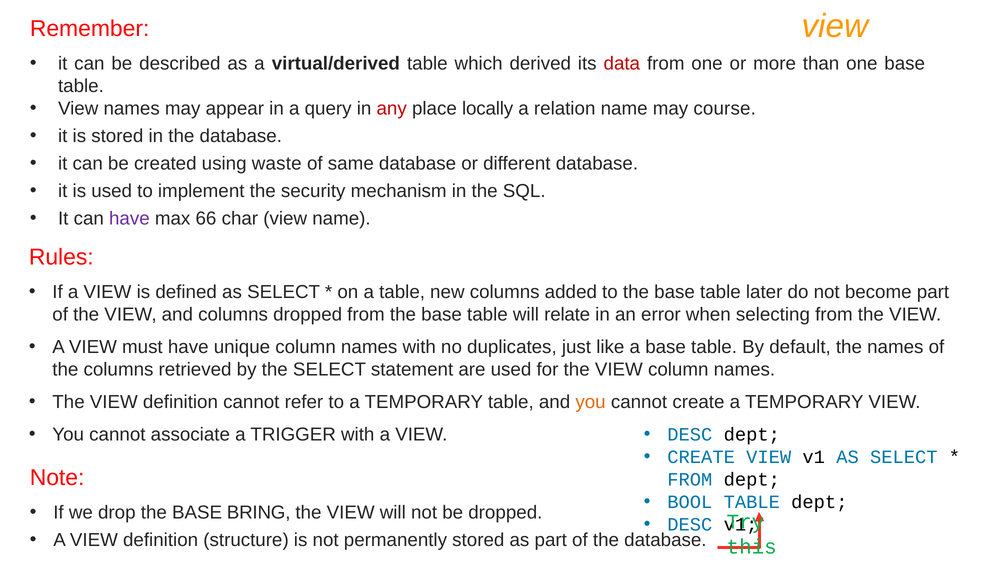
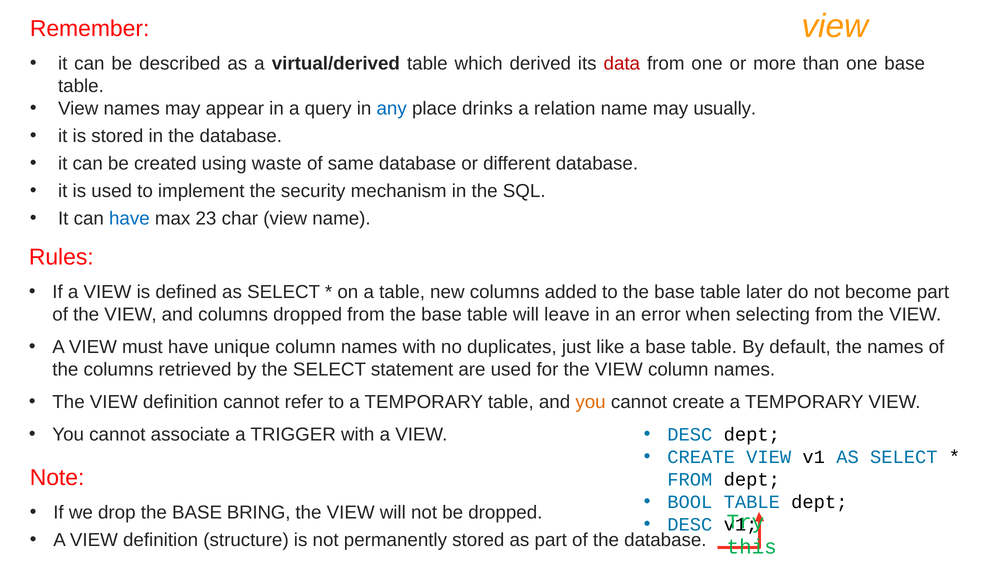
any colour: red -> blue (392, 108)
locally: locally -> drinks (487, 108)
course: course -> usually (725, 108)
have colour: purple -> blue (129, 218)
66: 66 -> 23 (206, 218)
relate: relate -> leave (567, 314)
